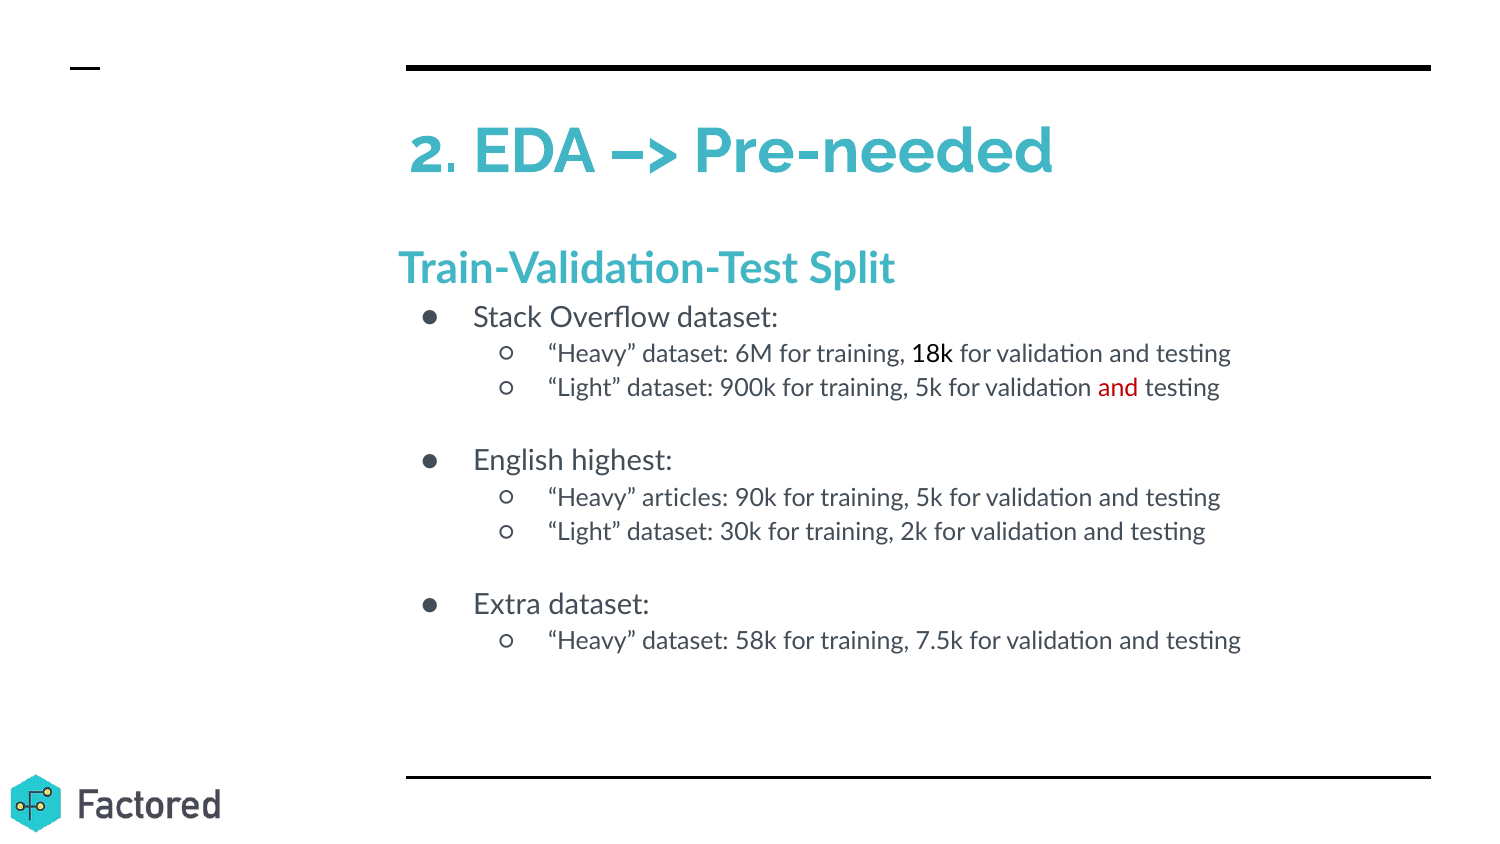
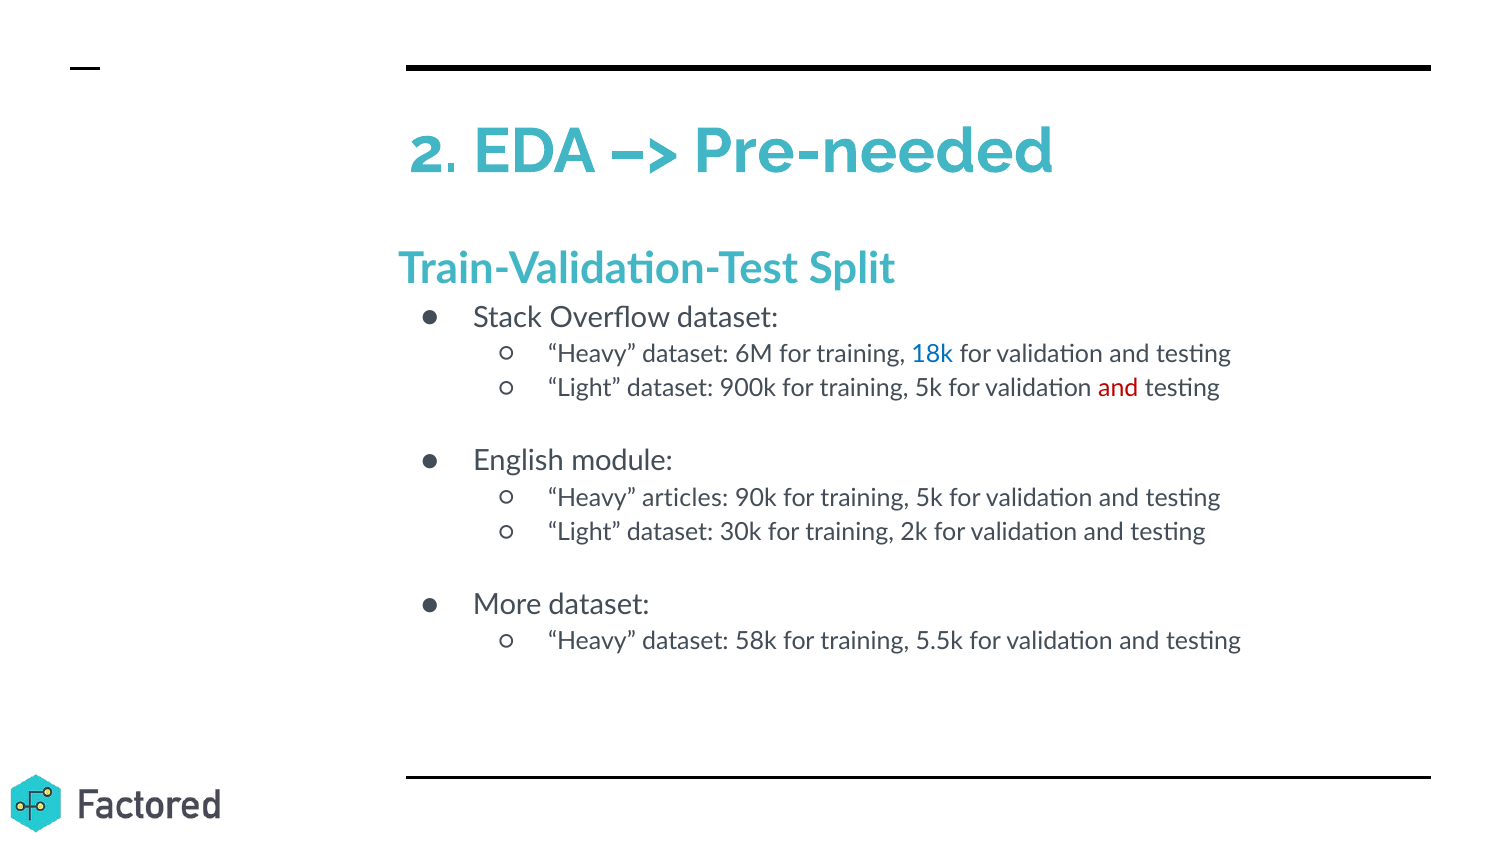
18k colour: black -> blue (932, 354)
highest: highest -> module (622, 461)
Extra: Extra -> More (507, 605)
7.5k: 7.5k -> 5.5k (939, 641)
